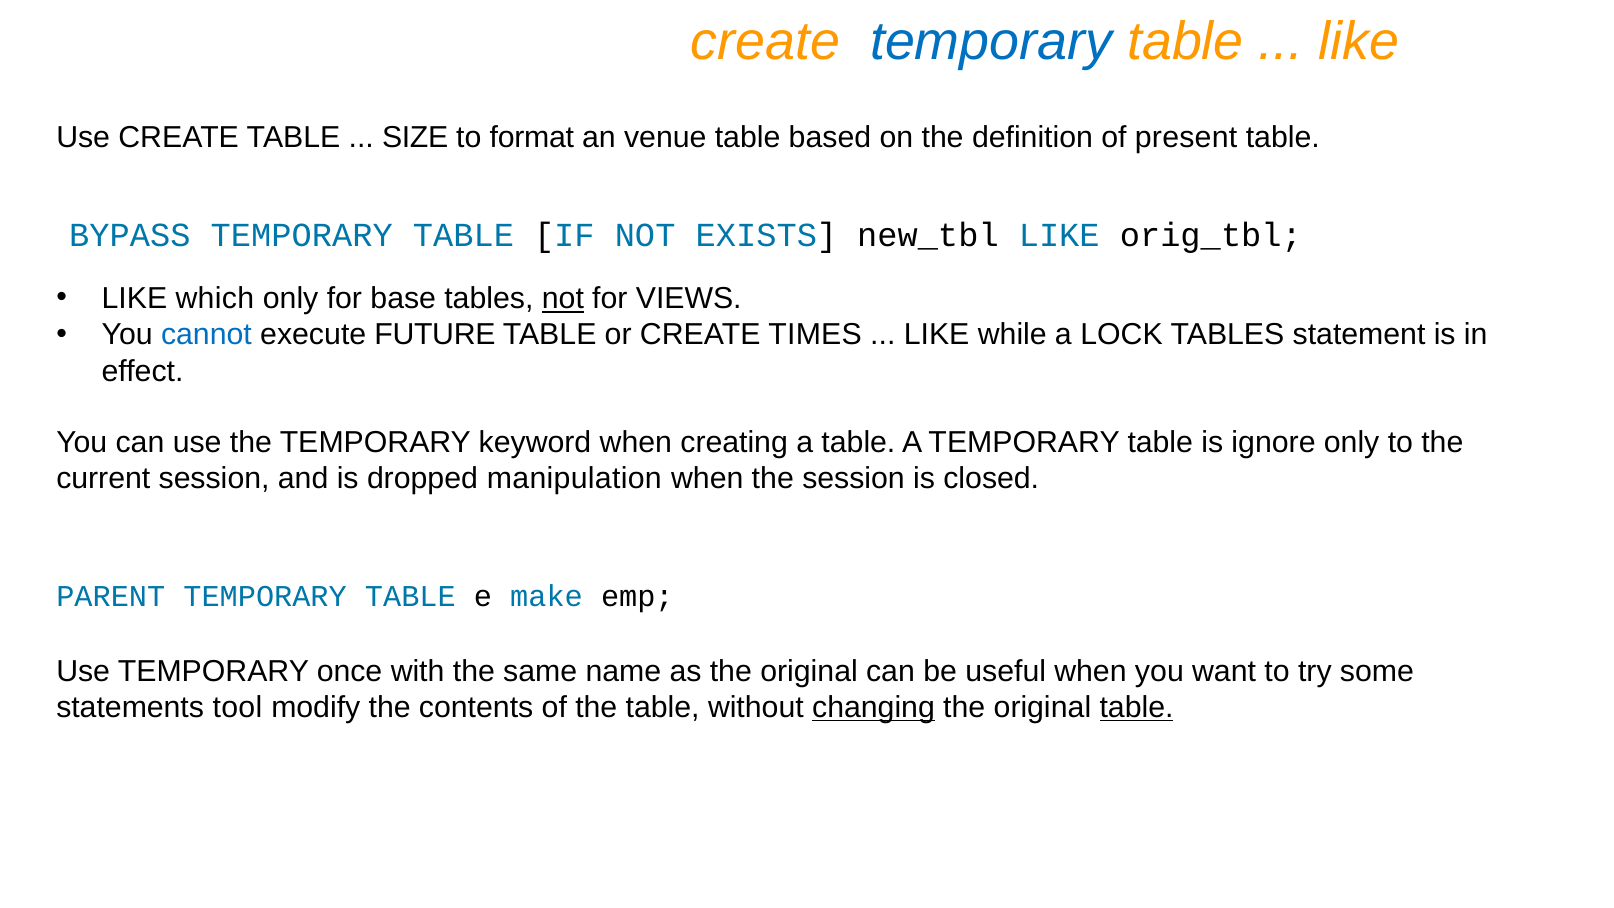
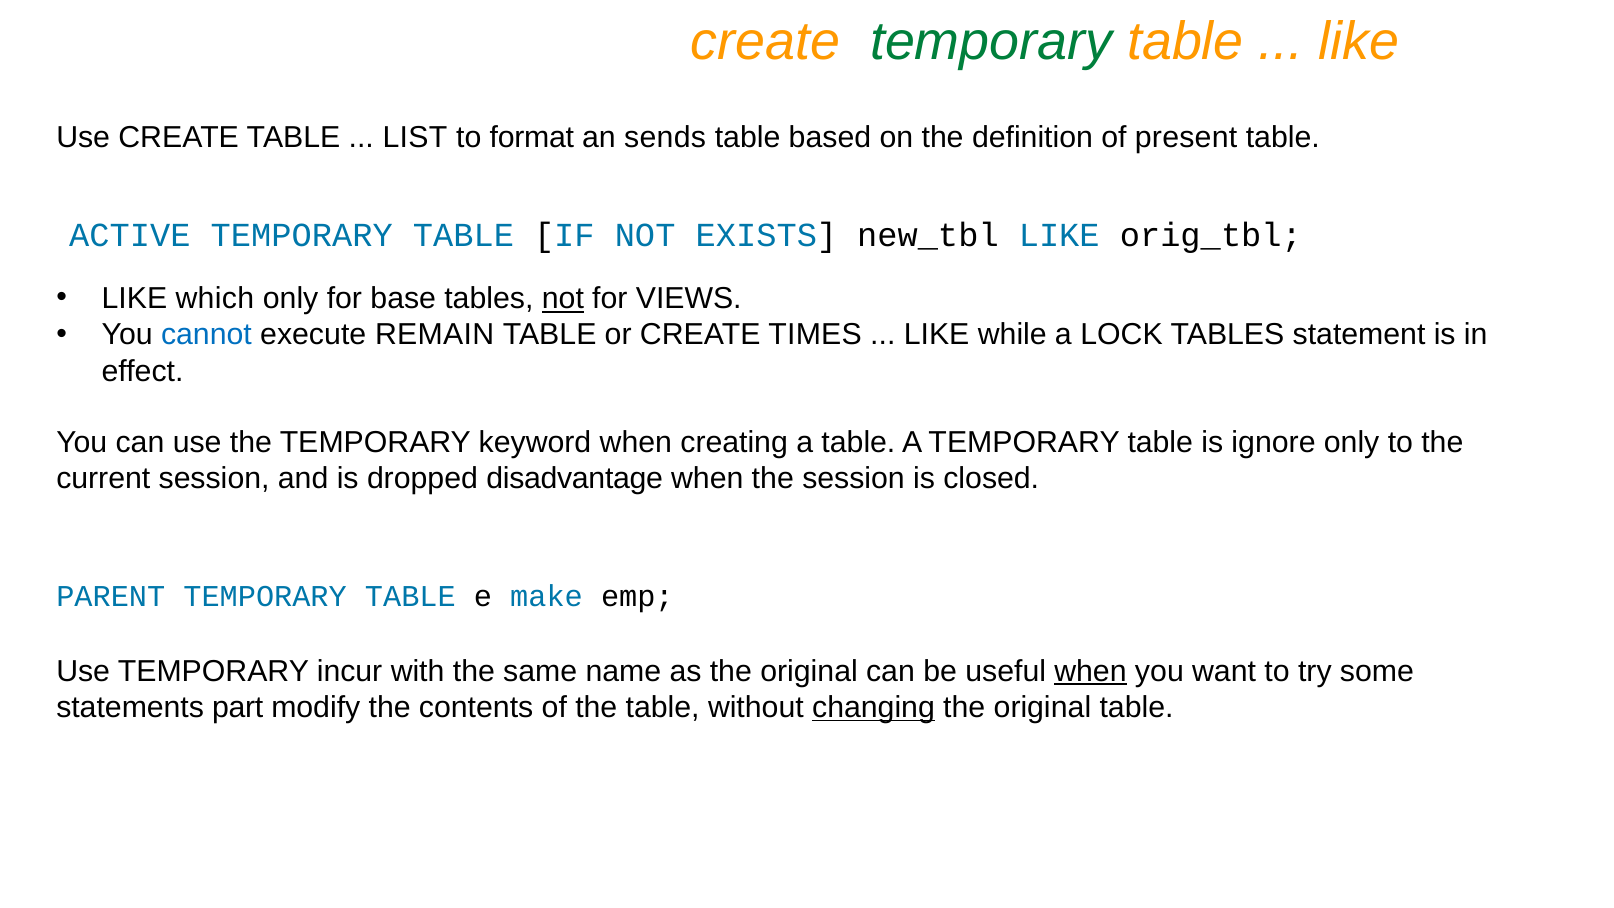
temporary colour: blue -> green (991, 42)
SIZE: SIZE -> LIST (415, 137)
venue: venue -> sends (665, 137)
BYPASS: BYPASS -> ACTIVE (130, 235)
FUTURE: FUTURE -> REMAIN (435, 335)
manipulation: manipulation -> disadvantage (575, 479)
once: once -> incur (350, 671)
when underline: none -> present (1090, 671)
tool: tool -> part (238, 707)
table underline: present -> none (1137, 707)
